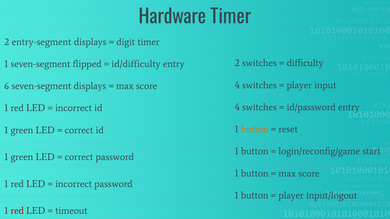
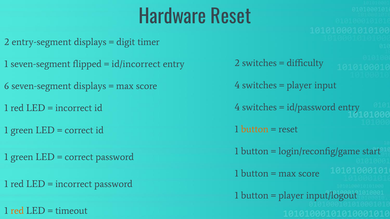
Hardware Timer: Timer -> Reset (231, 17)
id/difficulty: id/difficulty -> id/incorrect (136, 64)
red colour: red -> orange (17, 211)
